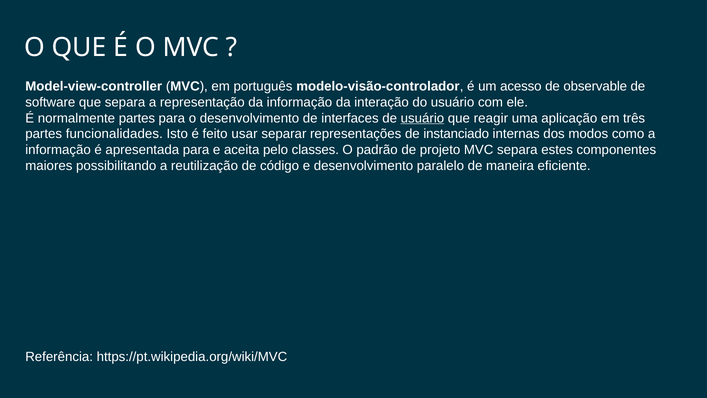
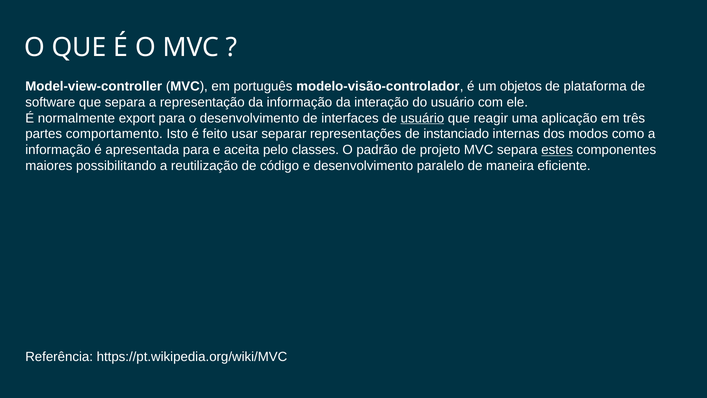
acesso: acesso -> objetos (521, 86)
observable: observable -> plataforma (595, 86)
normalmente partes: partes -> export (137, 118)
funcionalidades: funcionalidades -> comportamento (114, 134)
estes underline: none -> present (557, 150)
